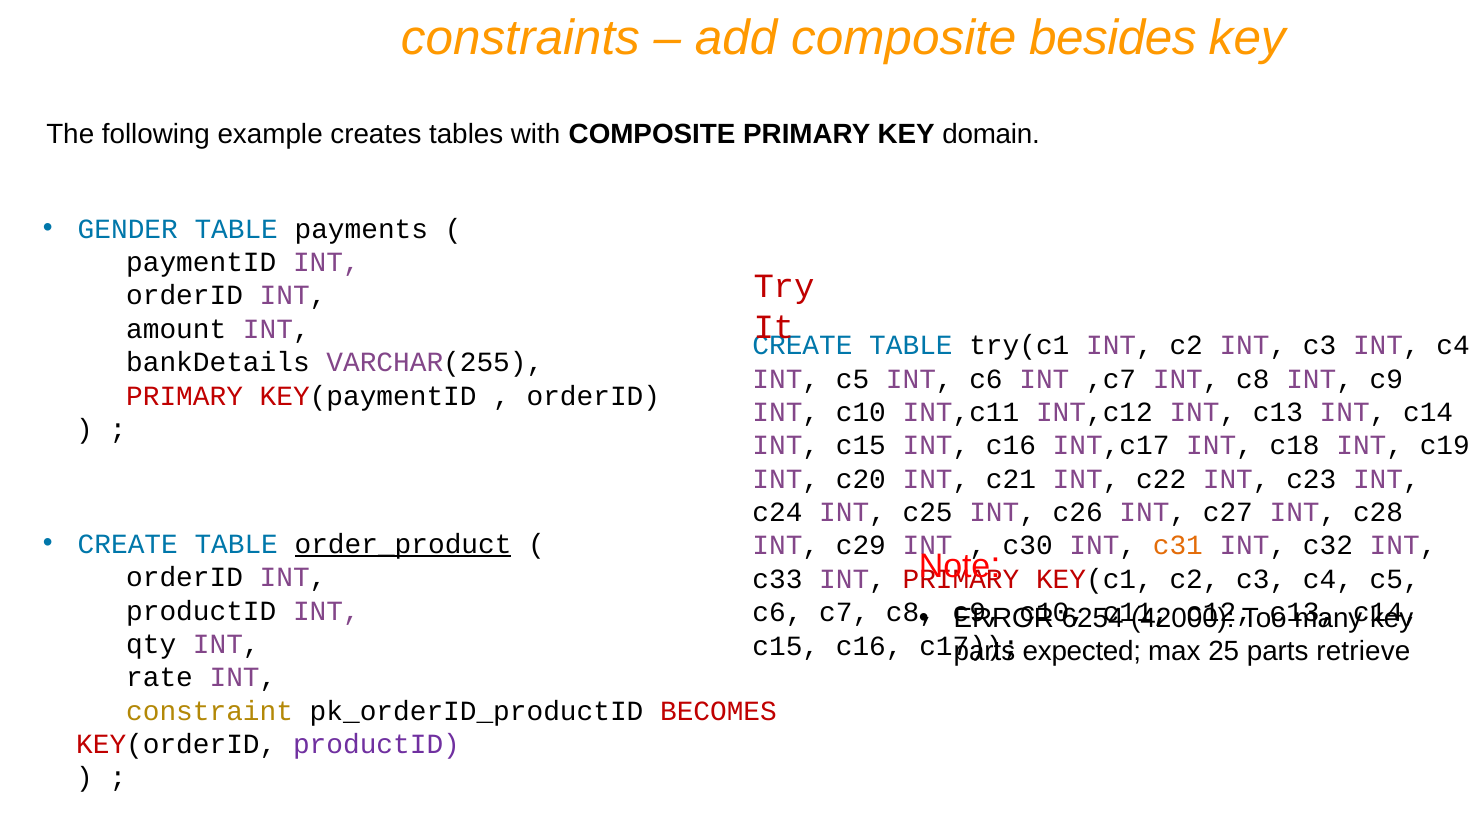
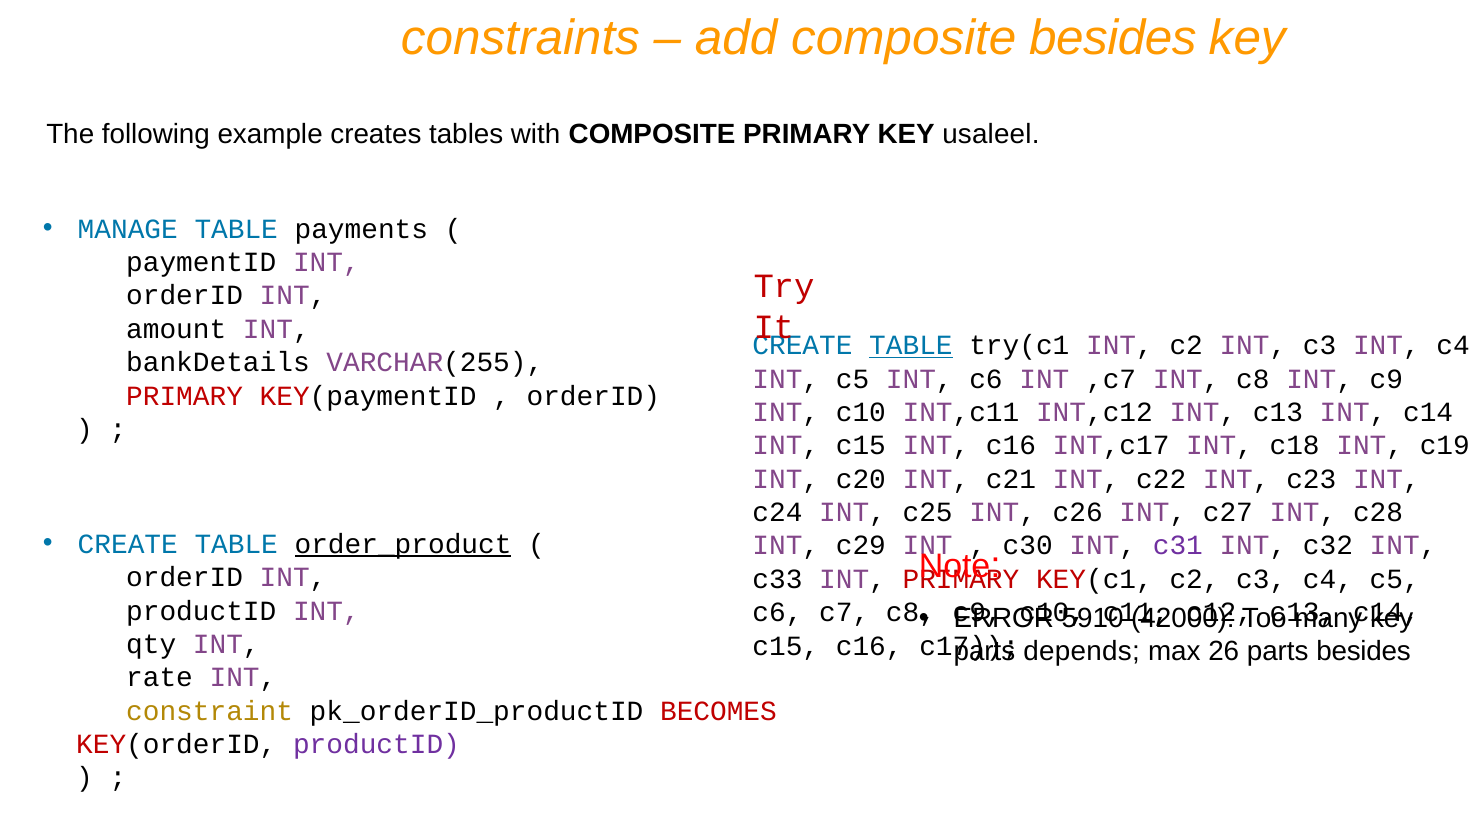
domain: domain -> usaleel (991, 135)
GENDER: GENDER -> MANAGE (128, 229)
TABLE underline: none -> present (911, 346)
c31 colour: orange -> purple (1178, 546)
6254: 6254 -> 5910 (1093, 618)
expected: expected -> depends (1082, 652)
25: 25 -> 26 (1224, 652)
parts retrieve: retrieve -> besides (1364, 652)
